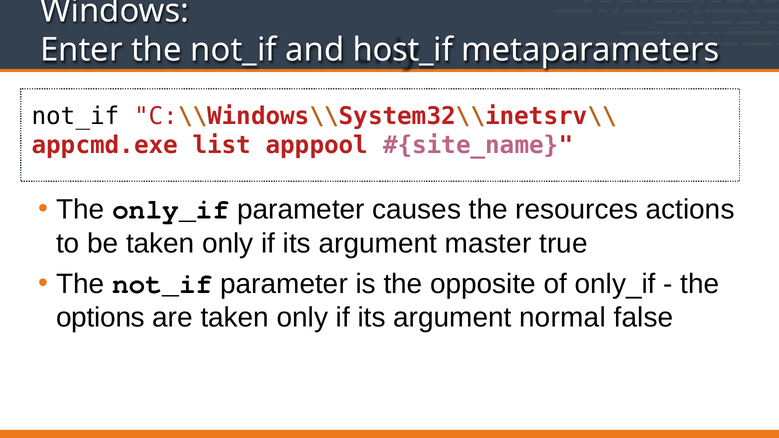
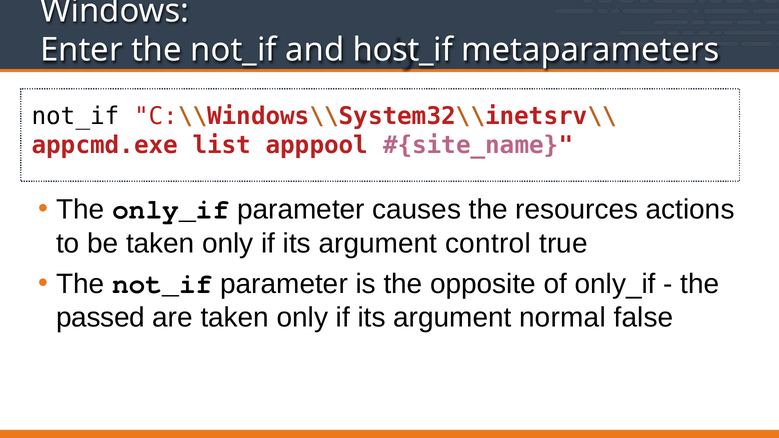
master: master -> control (488, 243)
options: options -> passed (101, 318)
